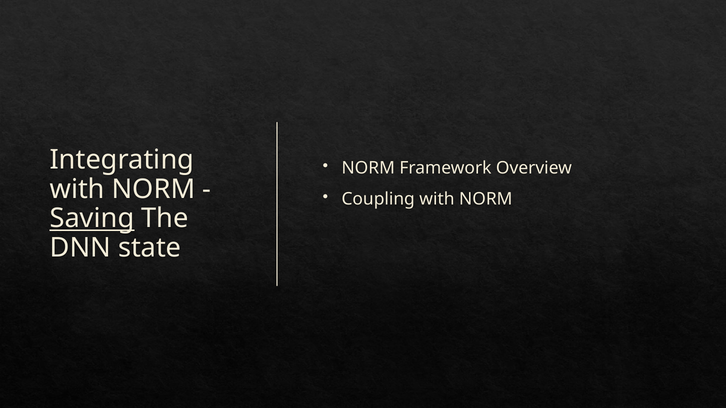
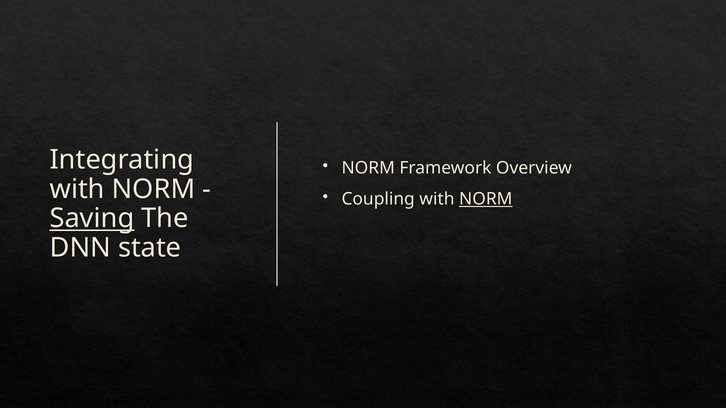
NORM underline: none -> present (486, 199)
